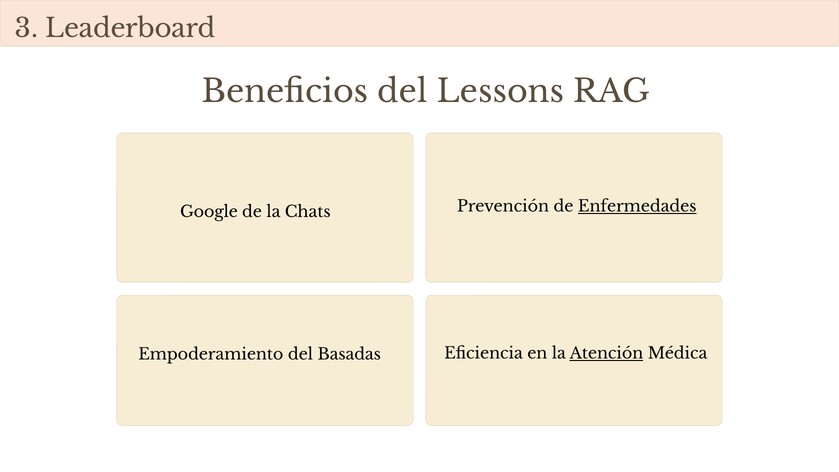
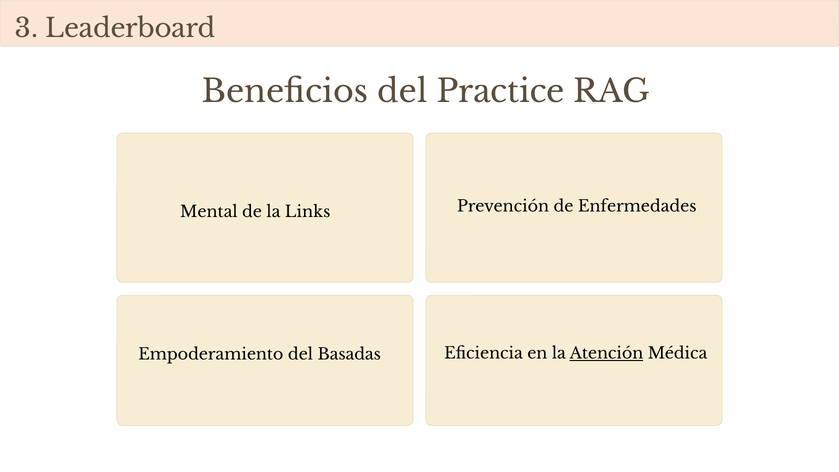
Lessons: Lessons -> Practice (501, 92)
Google: Google -> Mental (209, 212)
Chats: Chats -> Links (308, 212)
Enfermedades underline: present -> none (637, 207)
